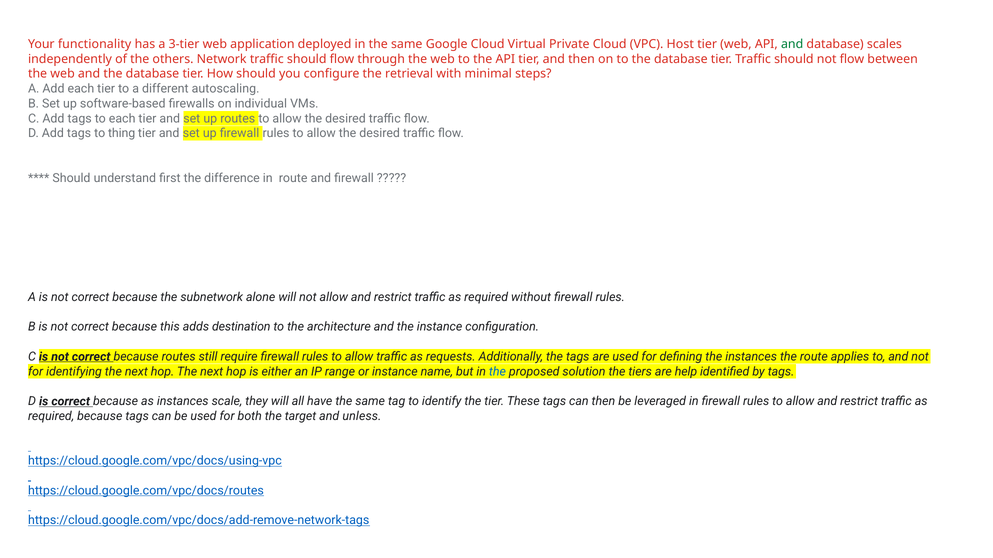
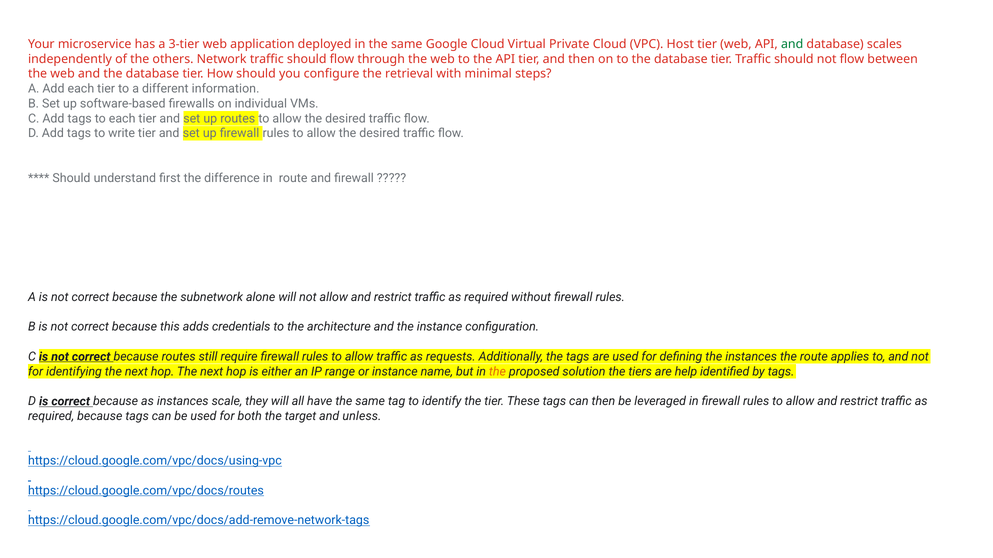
functionality: functionality -> microservice (95, 44)
autoscaling: autoscaling -> information (226, 89)
thing: thing -> write (122, 134)
destination: destination -> credentials (241, 327)
the colour: blue -> orange (497, 372)
